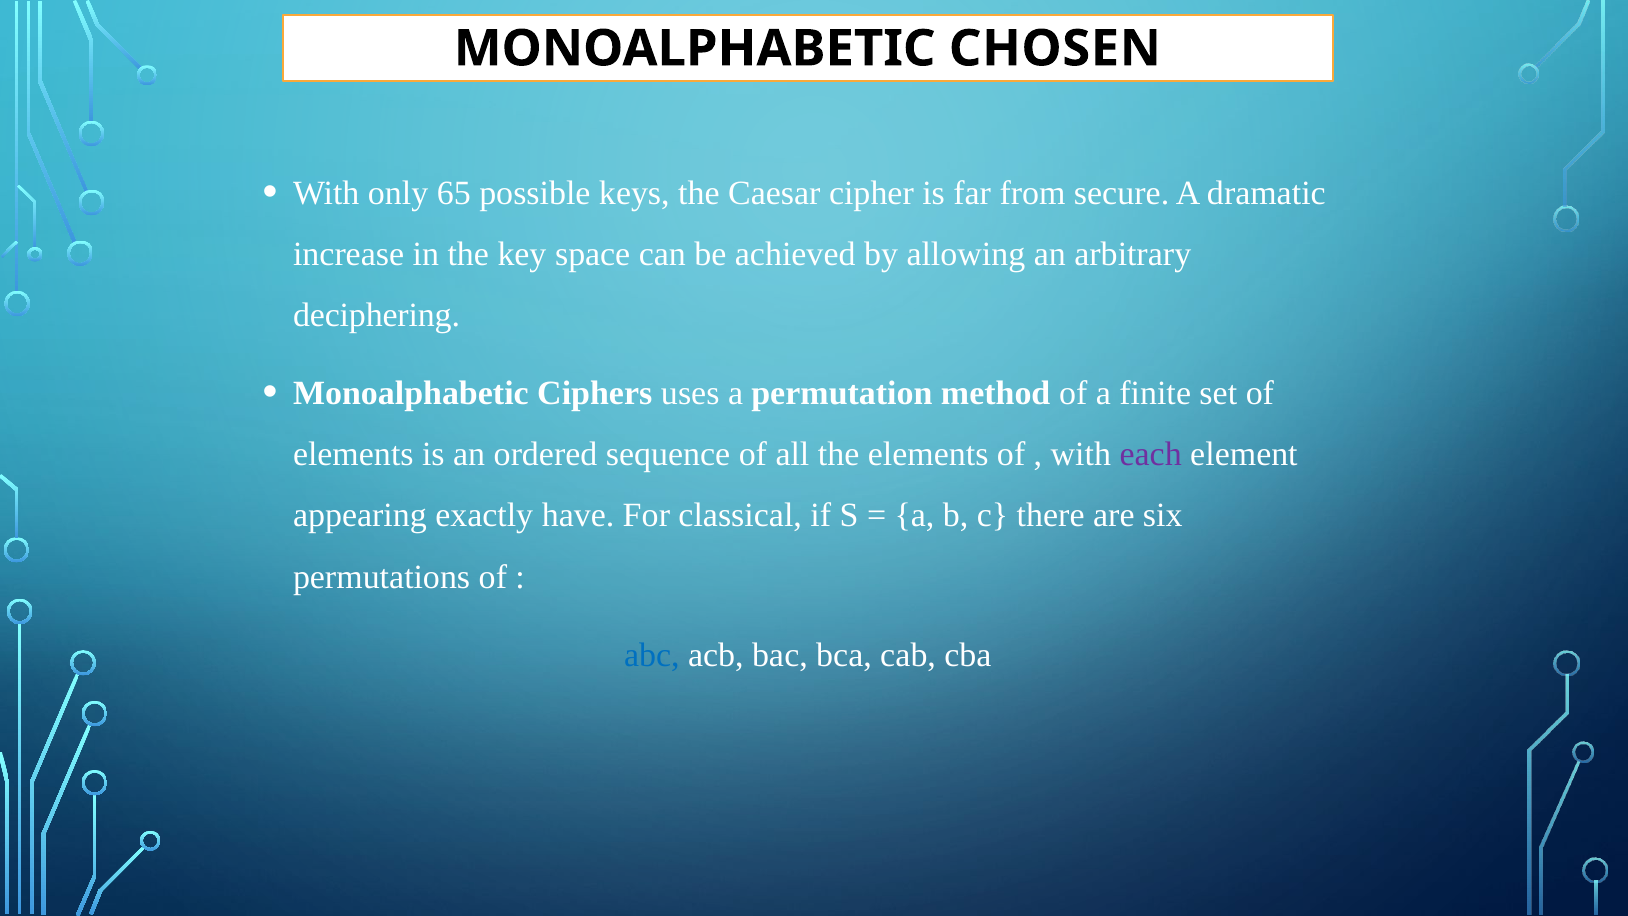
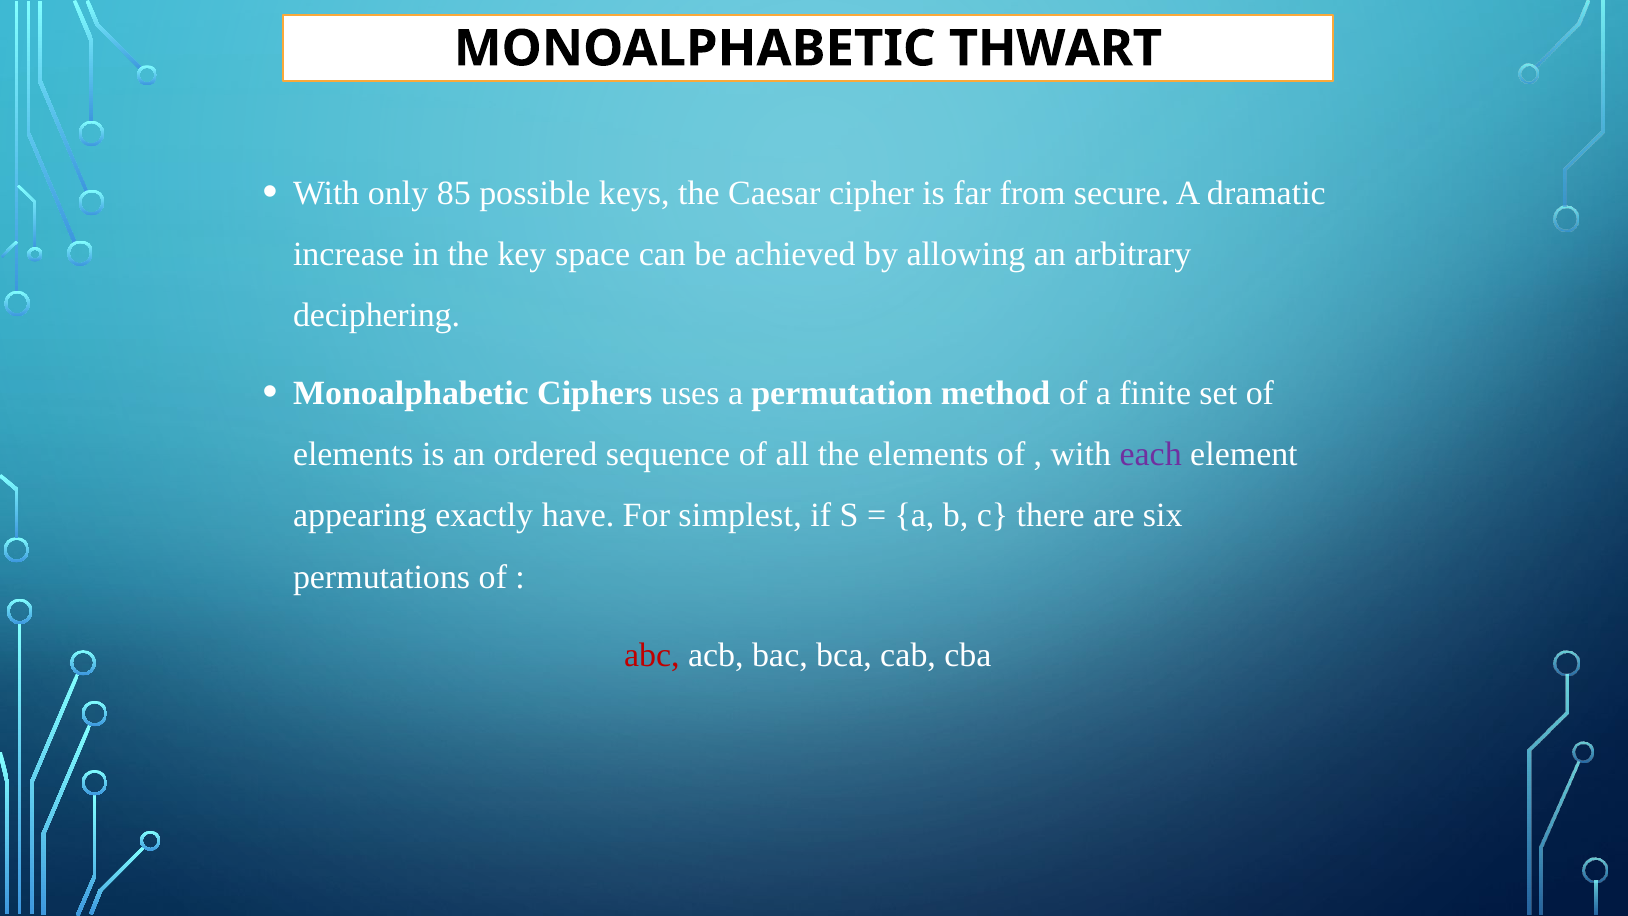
CHOSEN: CHOSEN -> THWART (1055, 49)
65: 65 -> 85 (454, 193)
classical: classical -> simplest (740, 516)
abc colour: blue -> red (652, 655)
